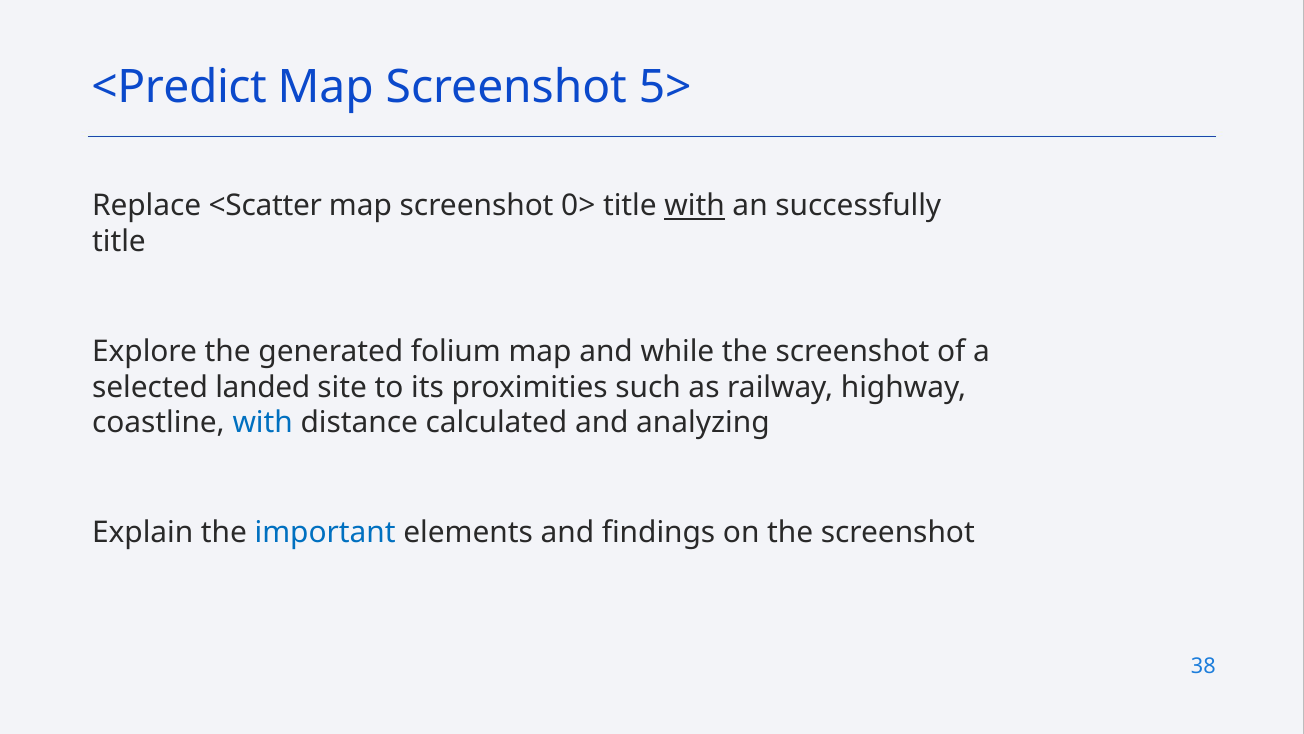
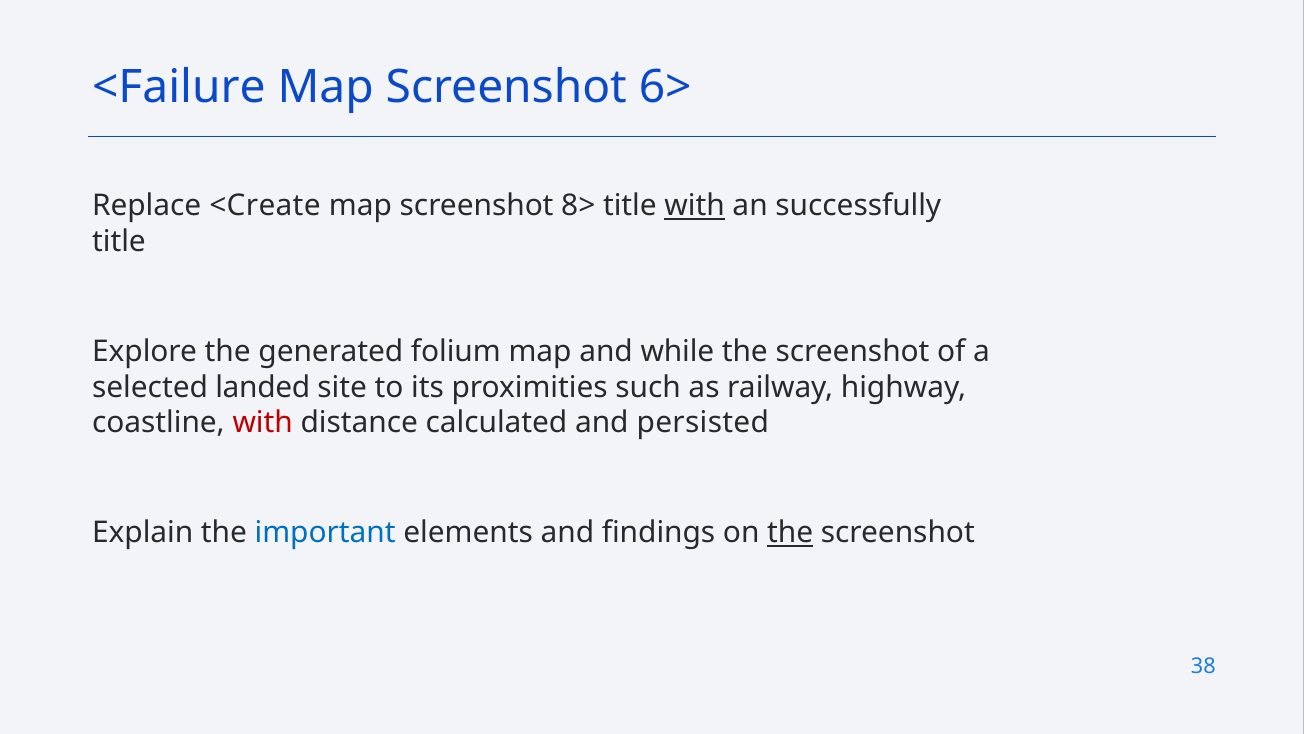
<Predict: <Predict -> <Failure (179, 87)
5>: 5> -> 6> (665, 87)
<Scatter: <Scatter -> <Create (265, 206)
0>: 0> -> 8> (578, 206)
with colour: blue -> red (263, 423)
analyzing: analyzing -> persisted (703, 423)
the underline: none -> present (790, 532)
